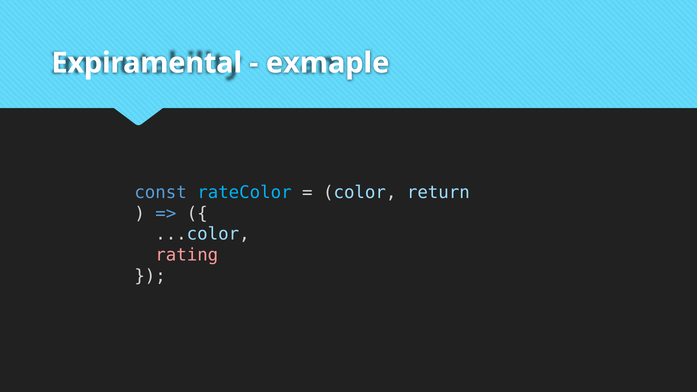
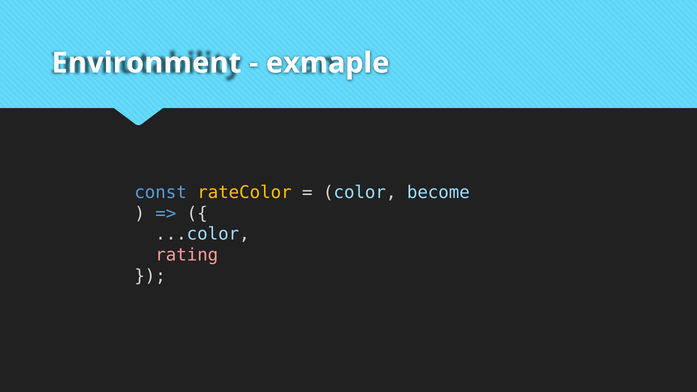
Expiramental: Expiramental -> Environment (146, 63)
rateColor colour: light blue -> yellow (244, 192)
return: return -> become (438, 192)
